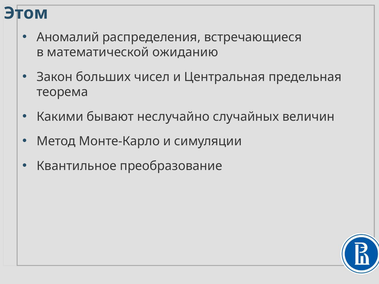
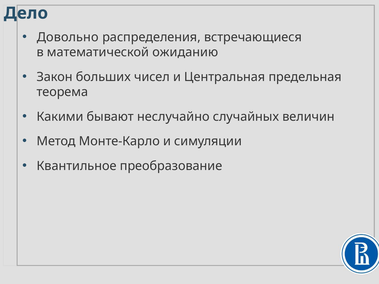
Этом: Этом -> Дело (26, 13)
Аномалий: Аномалий -> Довольно (68, 37)
